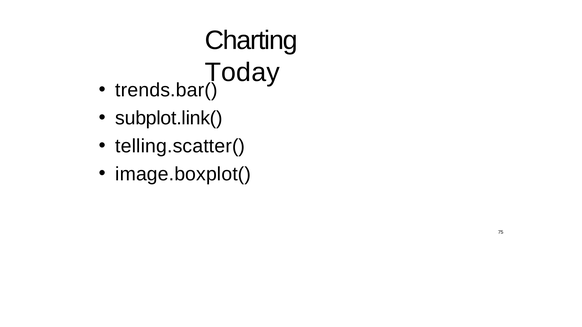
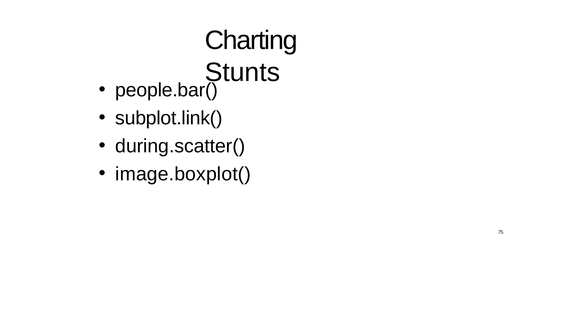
Today: Today -> Stunts (242, 73)
trends.bar(: trends.bar( -> people.bar( (167, 90)
telling.scatter(: telling.scatter( -> during.scatter( (180, 146)
